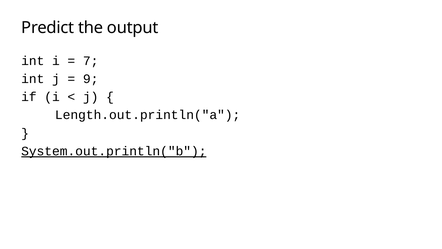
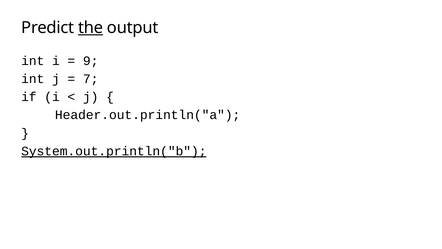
the underline: none -> present (91, 28)
7: 7 -> 9 (91, 61)
9: 9 -> 7 (91, 79)
Length.out.println("a: Length.out.println("a -> Header.out.println("a (148, 115)
